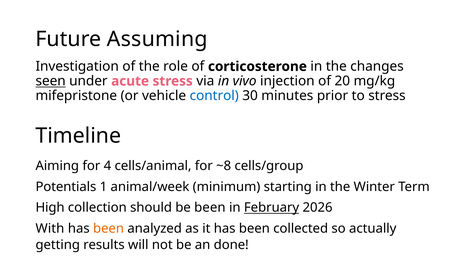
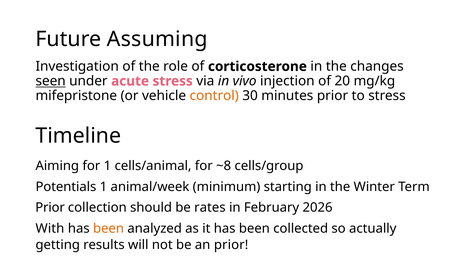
control colour: blue -> orange (214, 96)
for 4: 4 -> 1 (107, 166)
High: High -> Prior (50, 208)
be been: been -> rates (210, 208)
February underline: present -> none (272, 208)
an done: done -> prior (231, 245)
